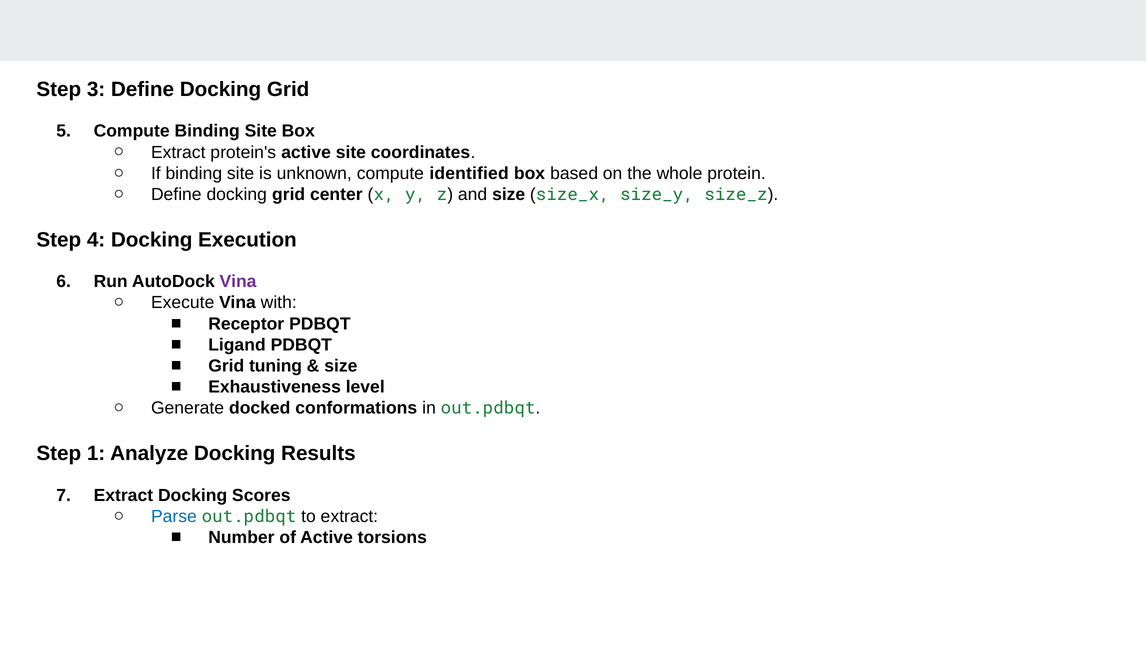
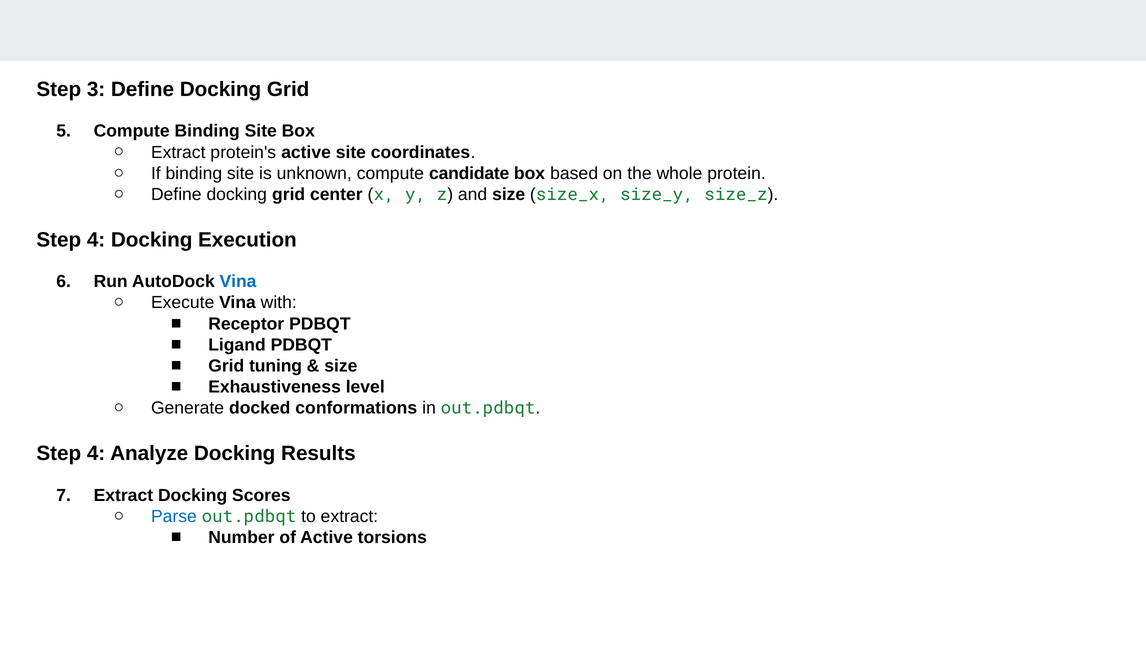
identified: identified -> candidate (469, 173)
Vina colour: purple -> blue (238, 281)
1: 1 -> 4 (96, 453)
